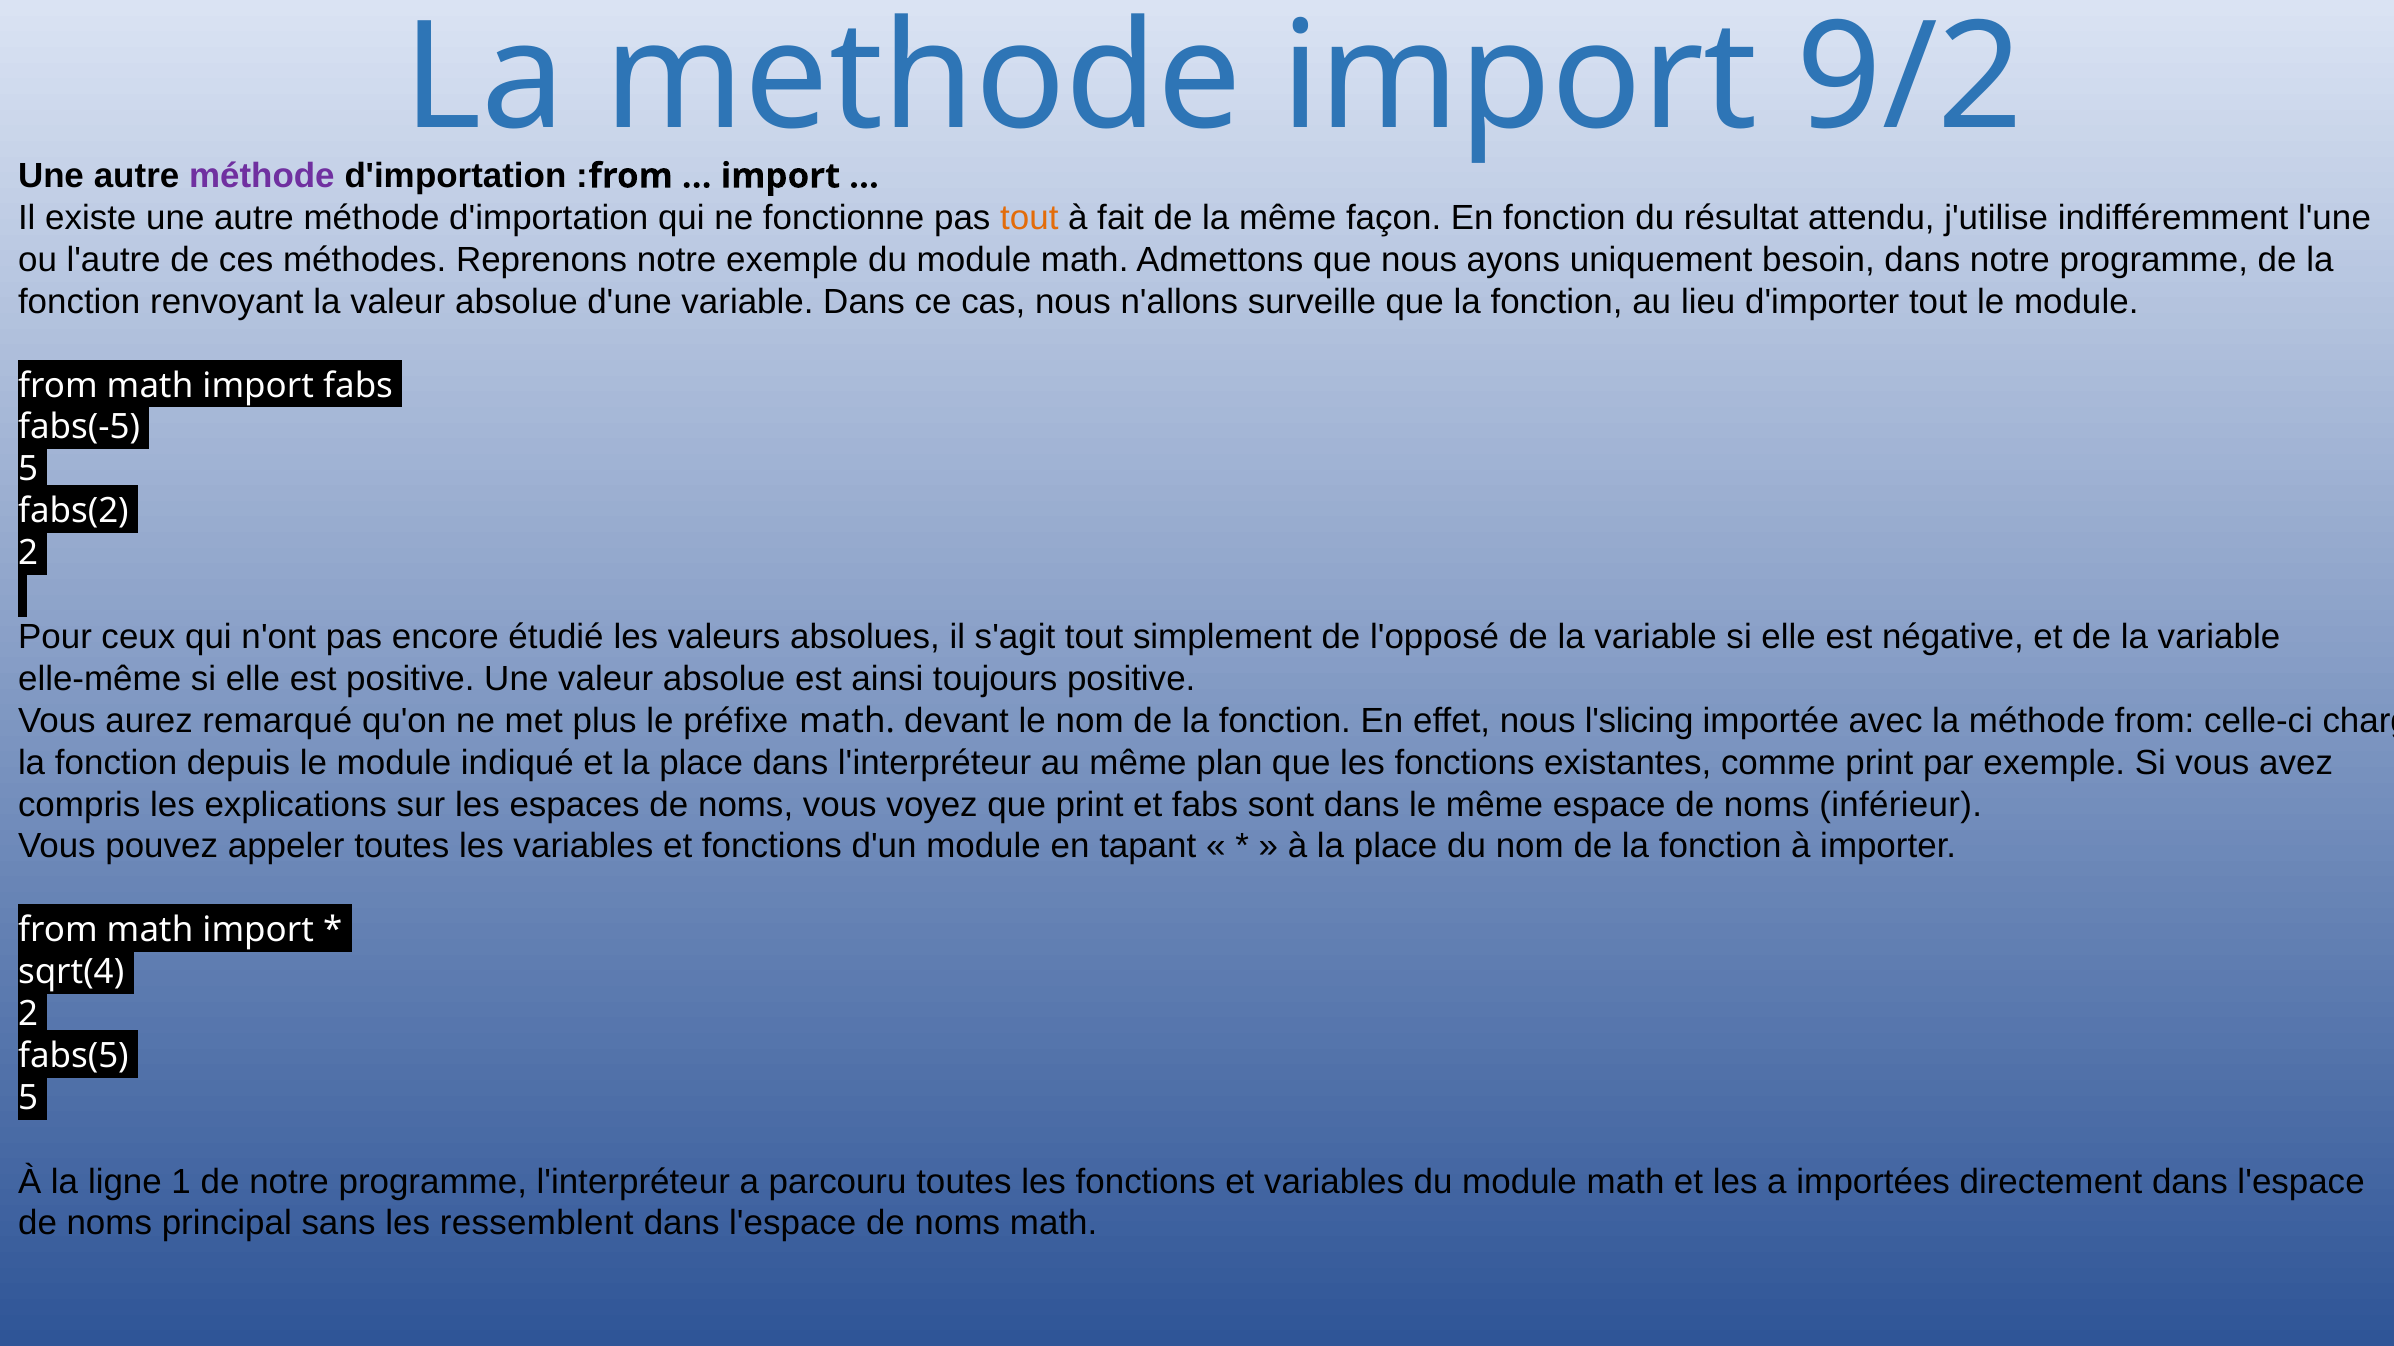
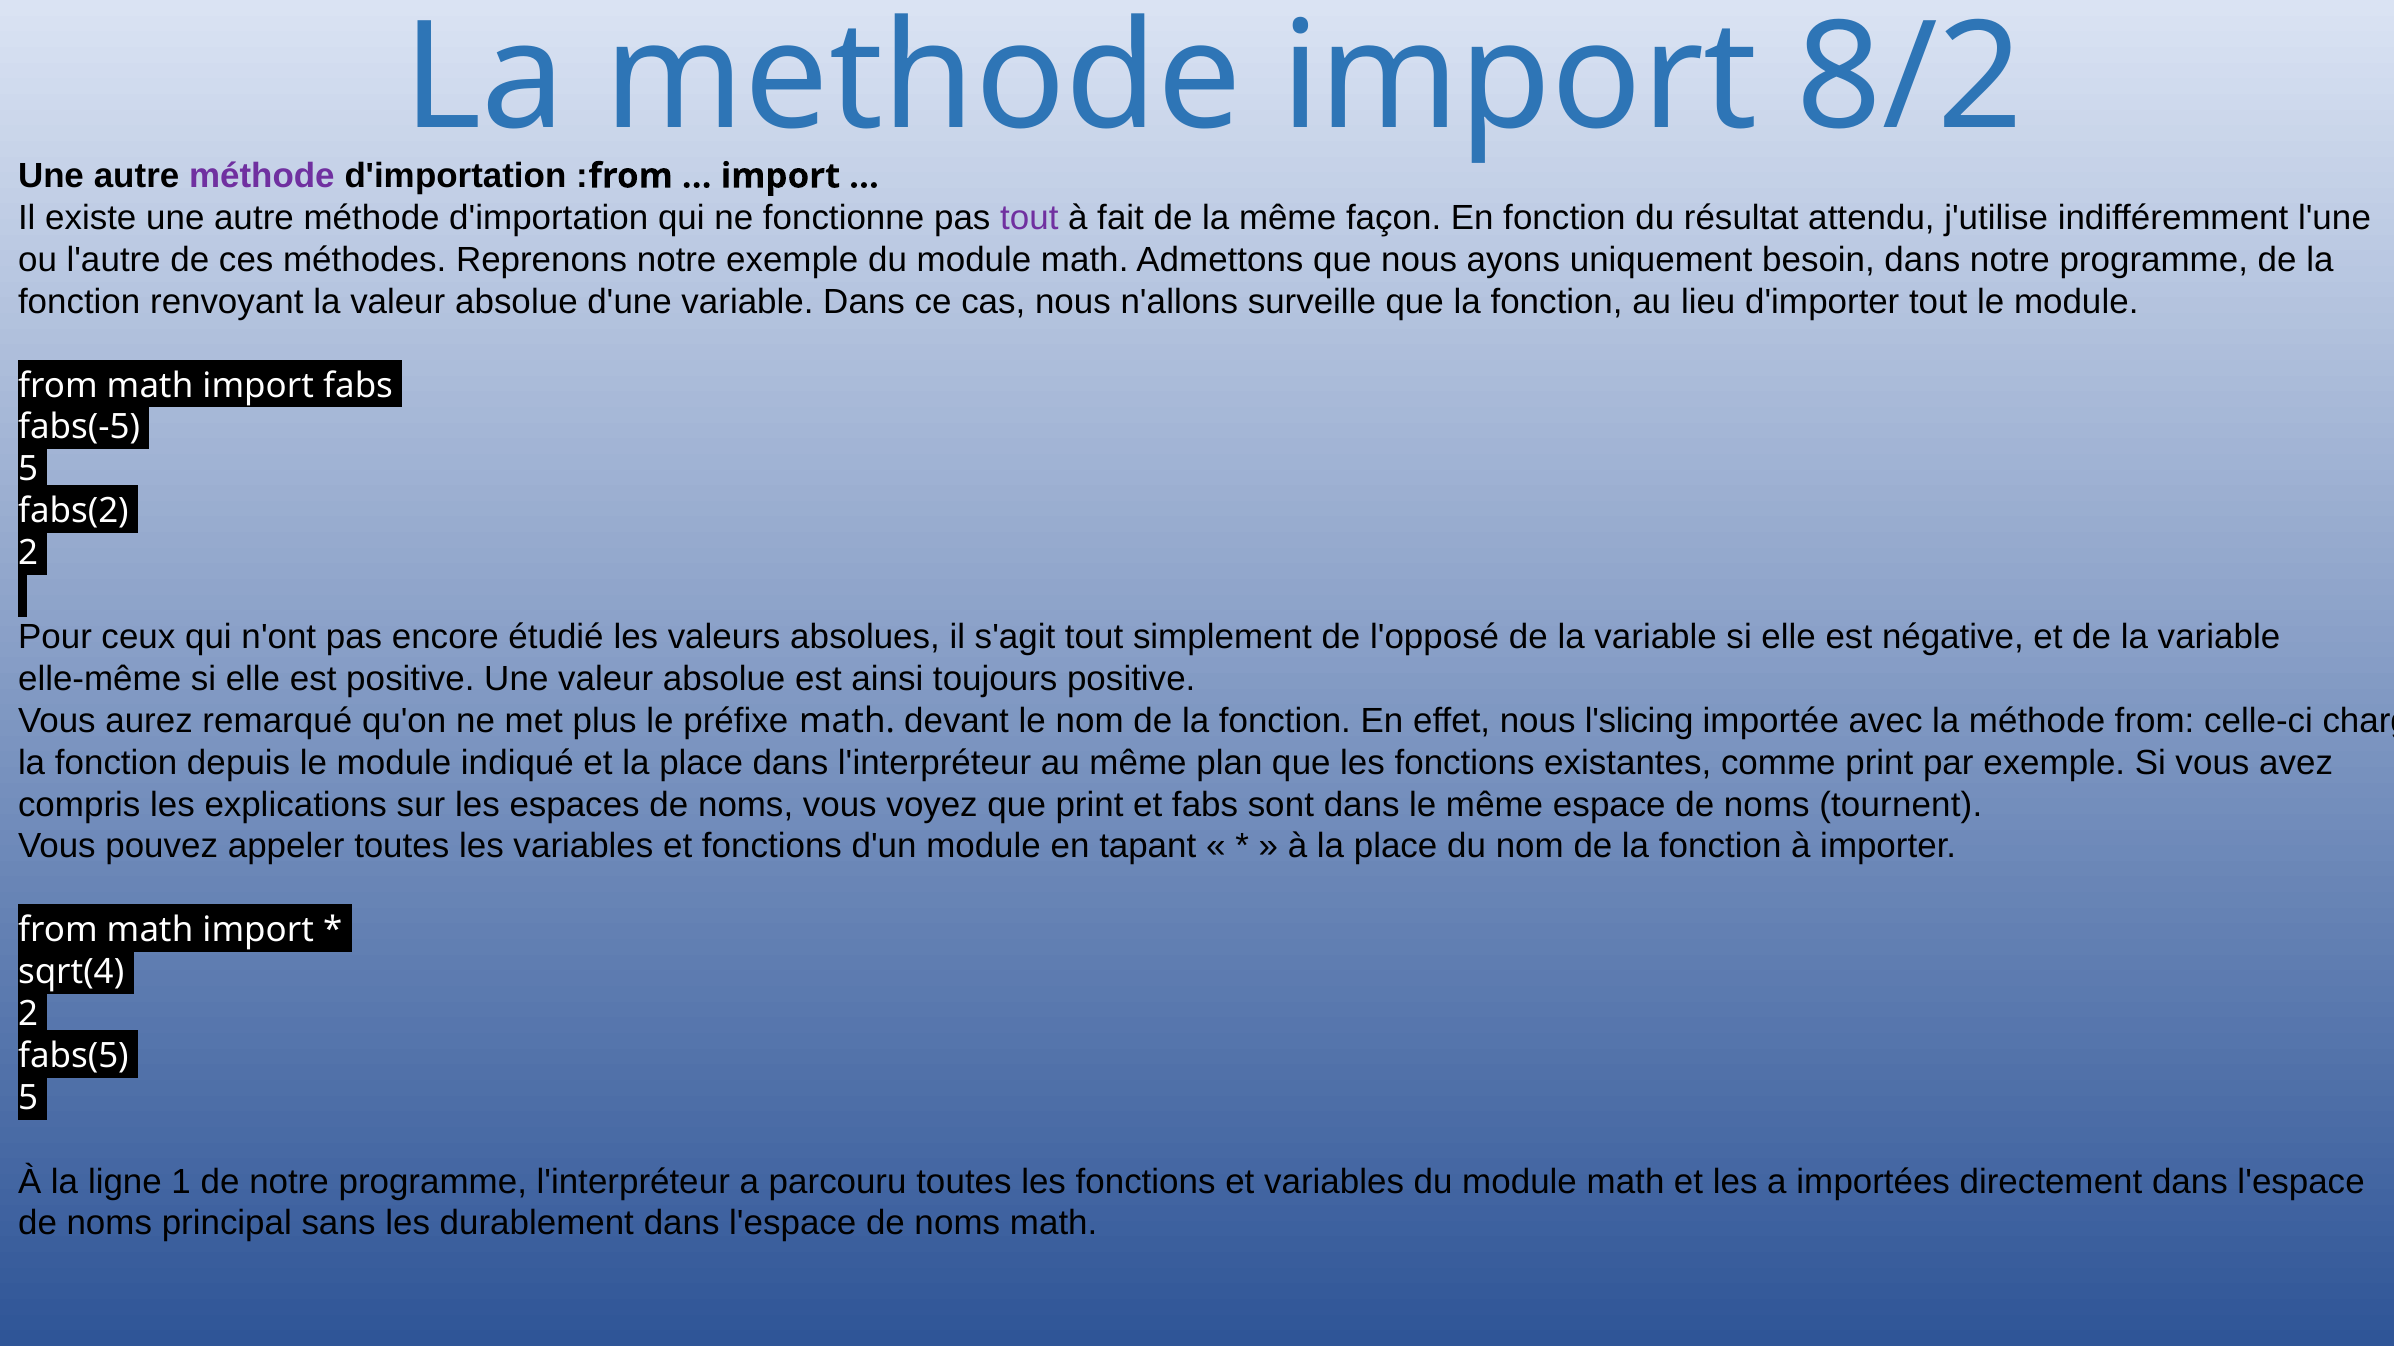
9/2: 9/2 -> 8/2 (1910, 78)
tout colour: orange -> purple (1029, 218)
inférieur: inférieur -> tournent (1901, 805)
ressemblent: ressemblent -> durablement (537, 1224)
